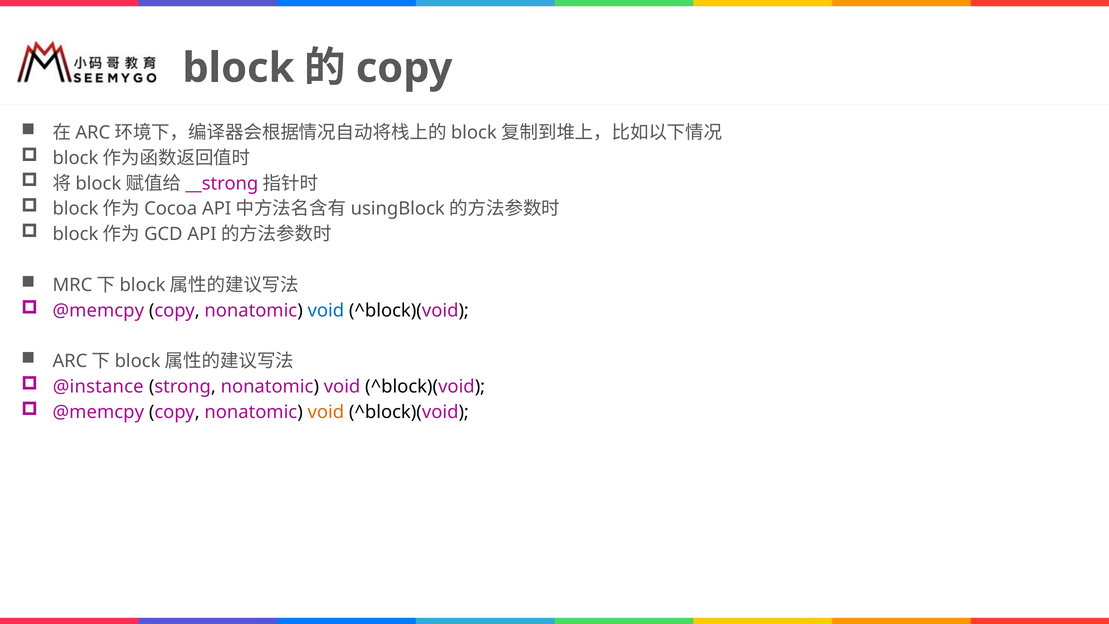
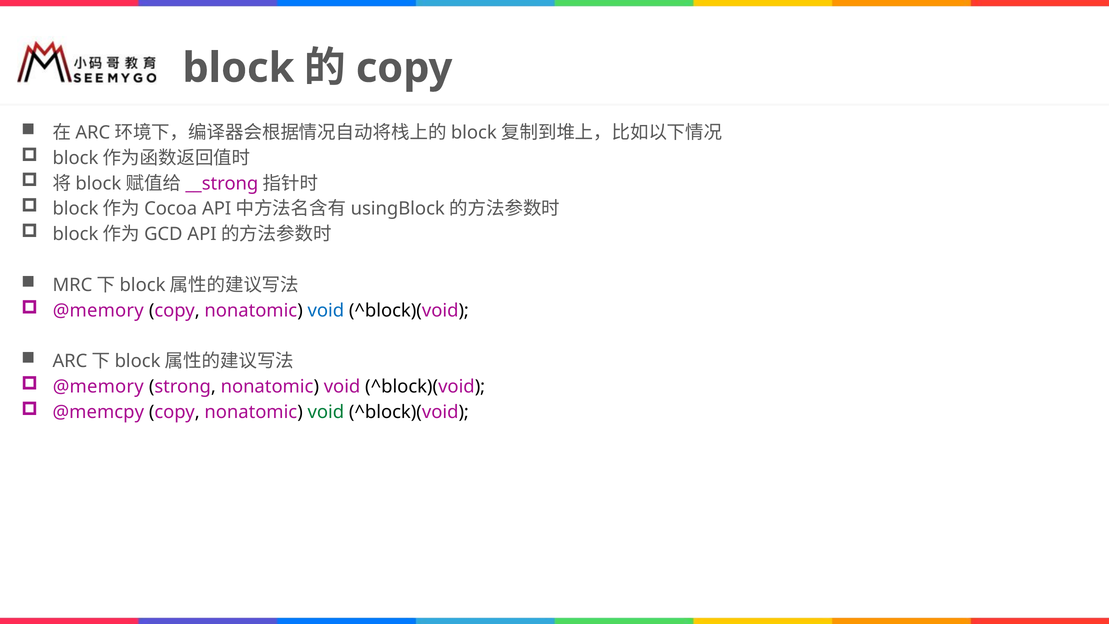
@memcpy: @memcpy -> @memory (98, 310)
@instance: @instance -> @memory (98, 387)
void colour: orange -> green (326, 412)
